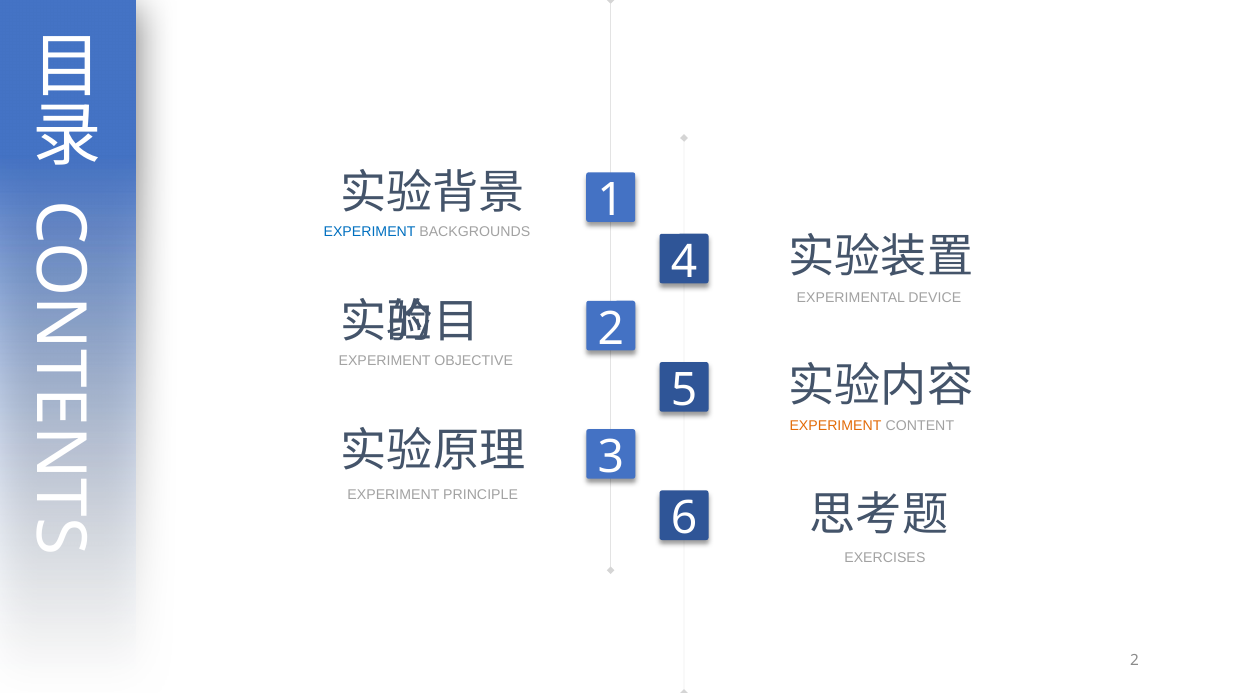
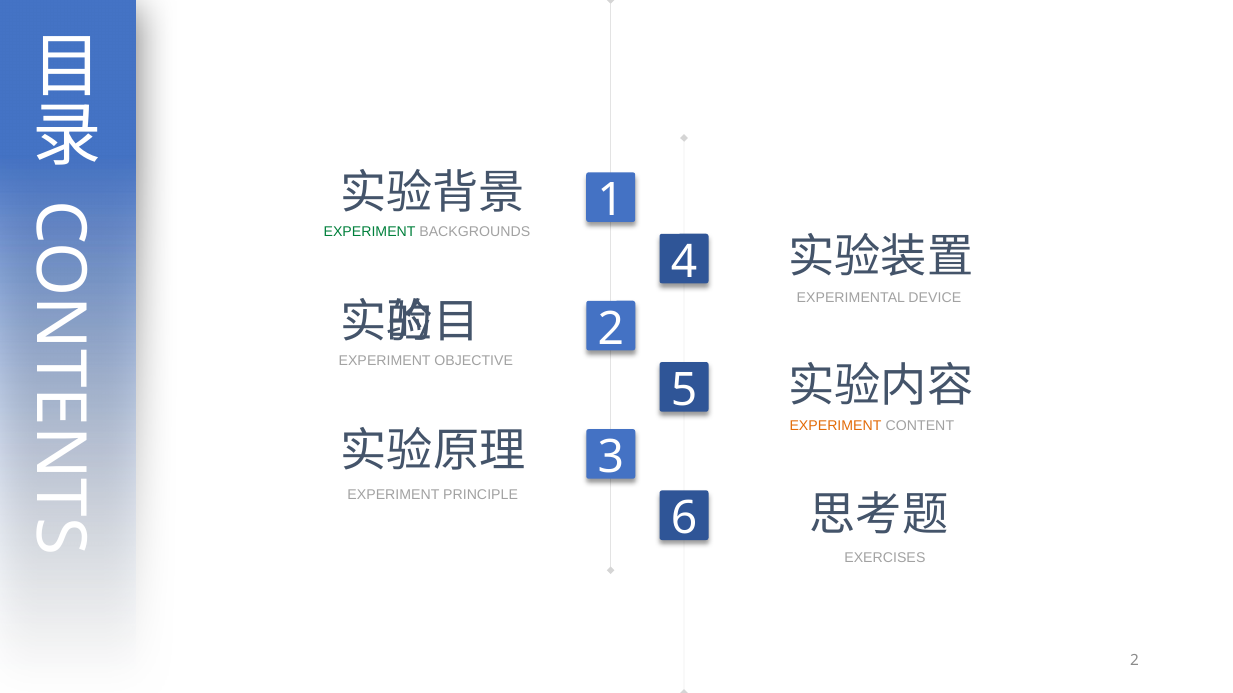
EXPERIMENT colour: blue -> green (370, 232)
